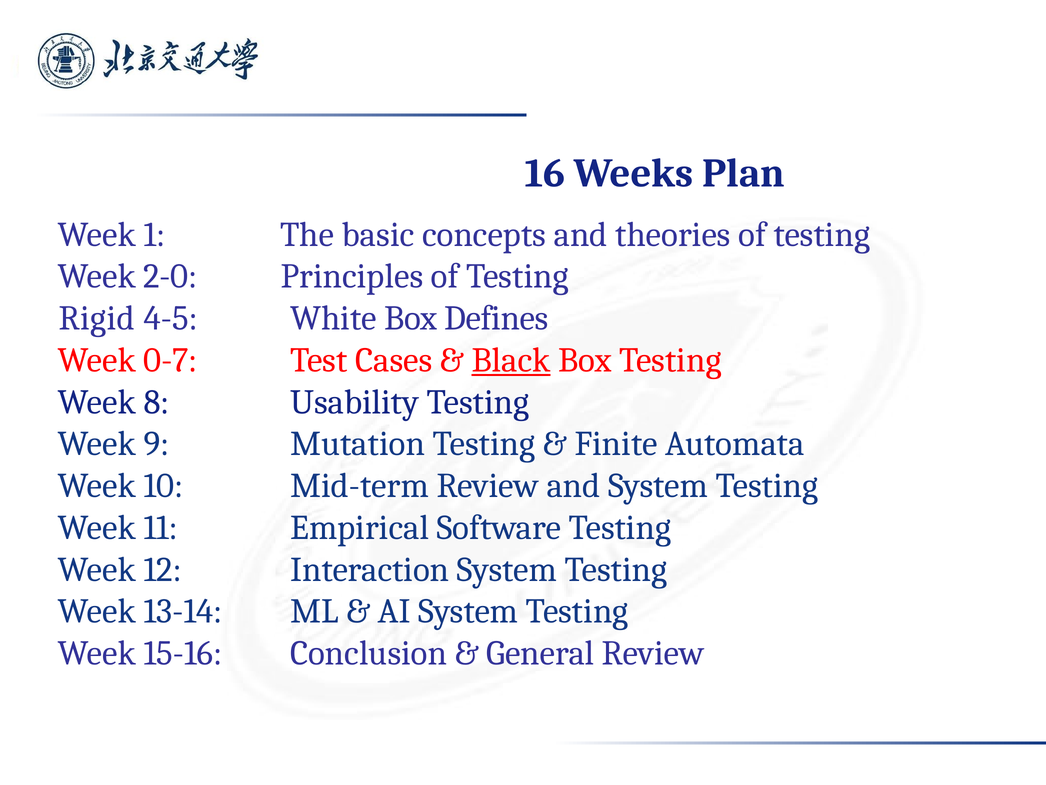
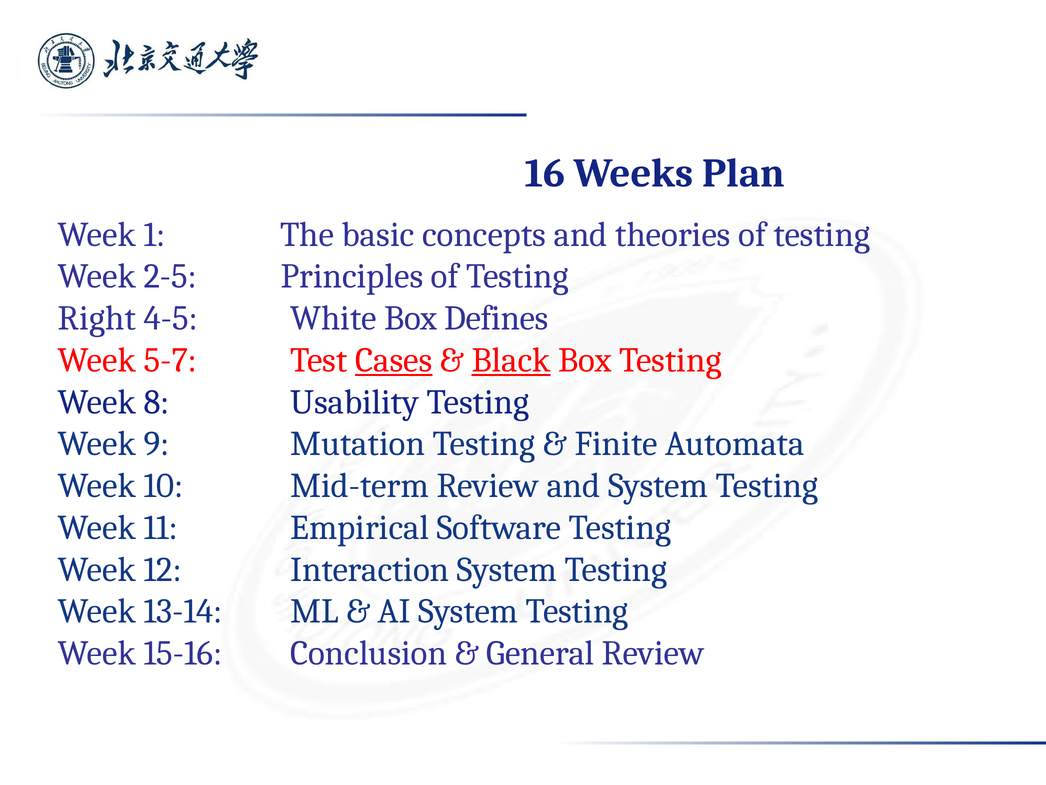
2-0: 2-0 -> 2-5 (170, 276)
Rigid: Rigid -> Right (97, 318)
0-7: 0-7 -> 5-7 (170, 360)
Cases underline: none -> present (394, 360)
